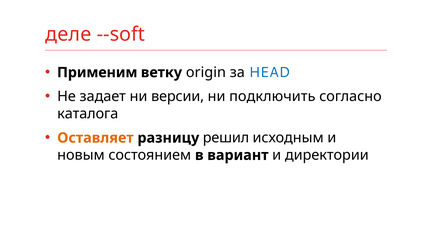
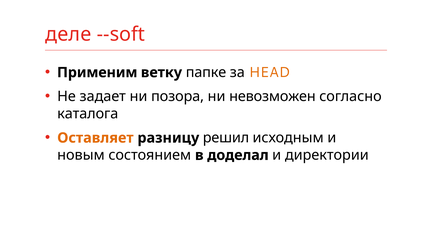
origin: origin -> папке (206, 72)
HEAD colour: blue -> orange (269, 72)
версии: версии -> позора (178, 97)
подключить: подключить -> невозможен (272, 97)
вариант: вариант -> доделал (238, 155)
